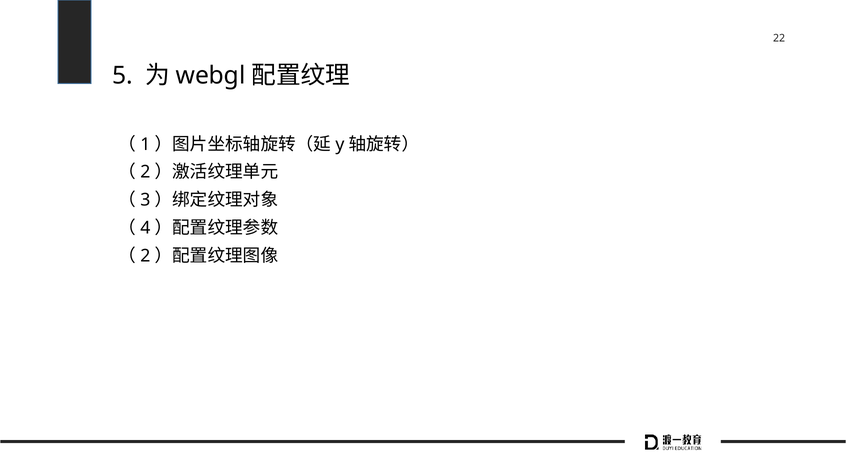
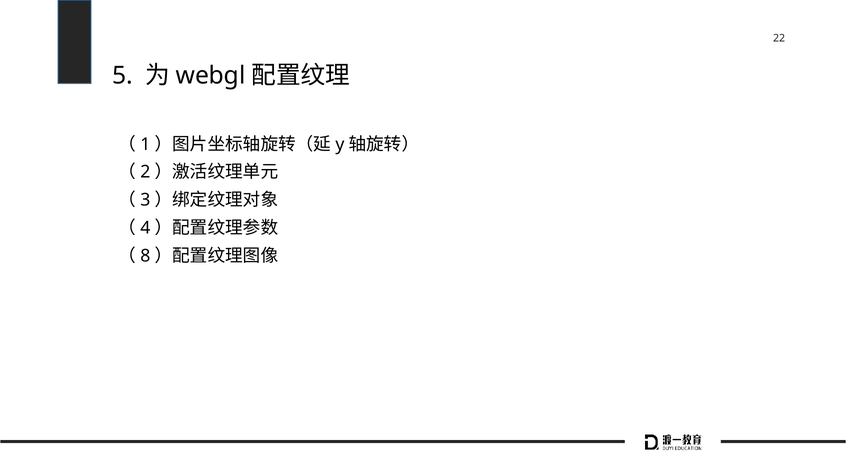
2: 2 -> 8 (145, 256)
